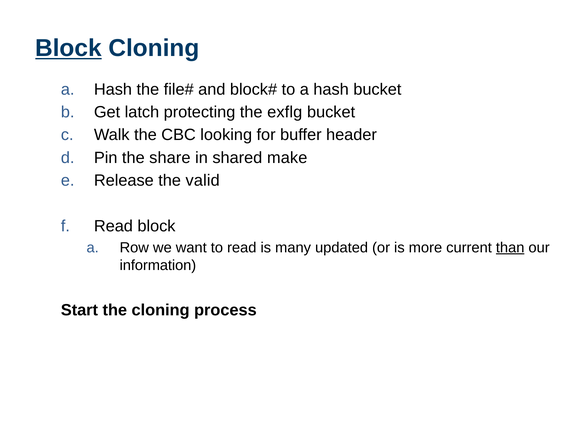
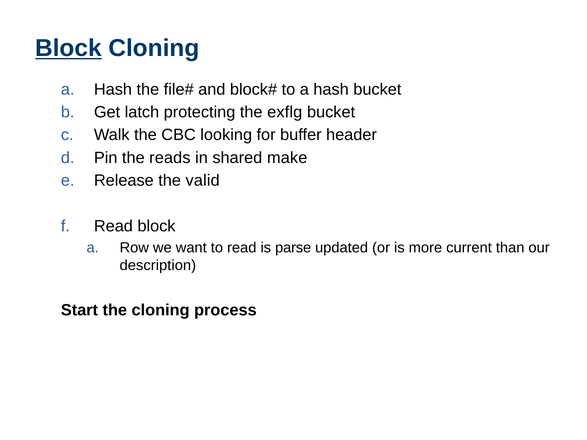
share: share -> reads (170, 158)
many: many -> parse (293, 248)
than underline: present -> none (510, 248)
information: information -> description (158, 265)
